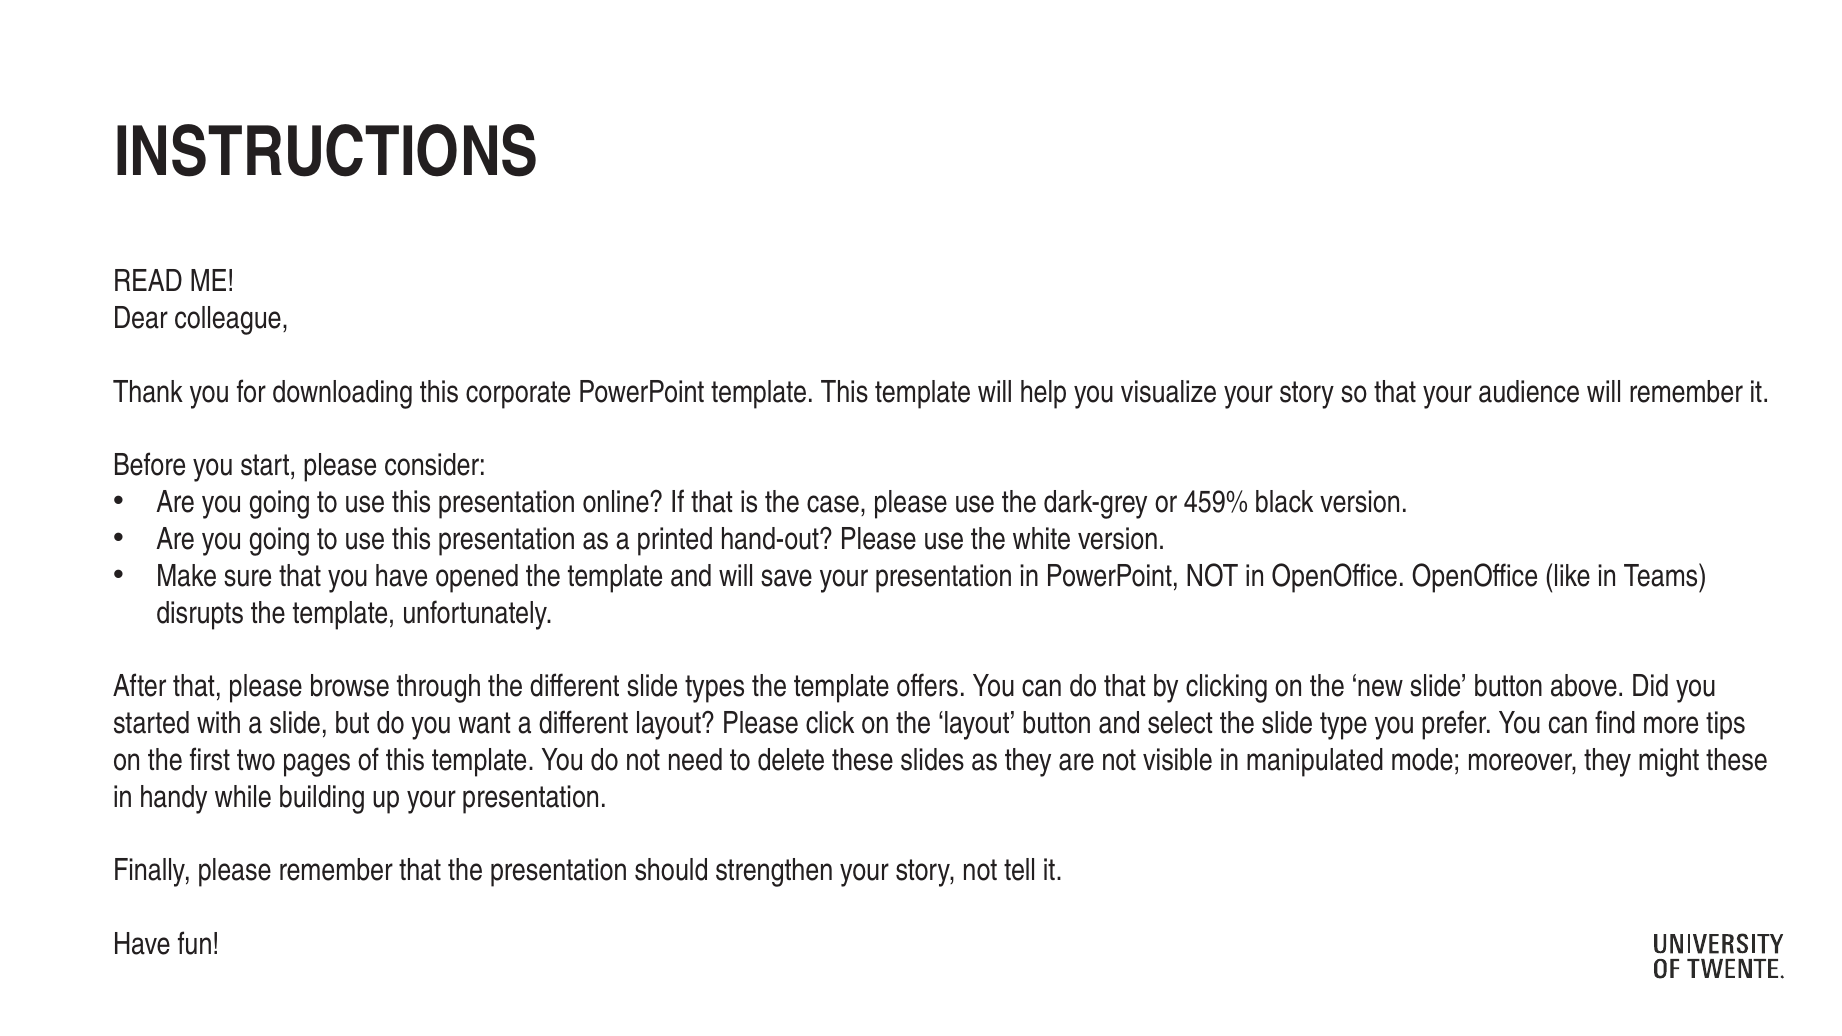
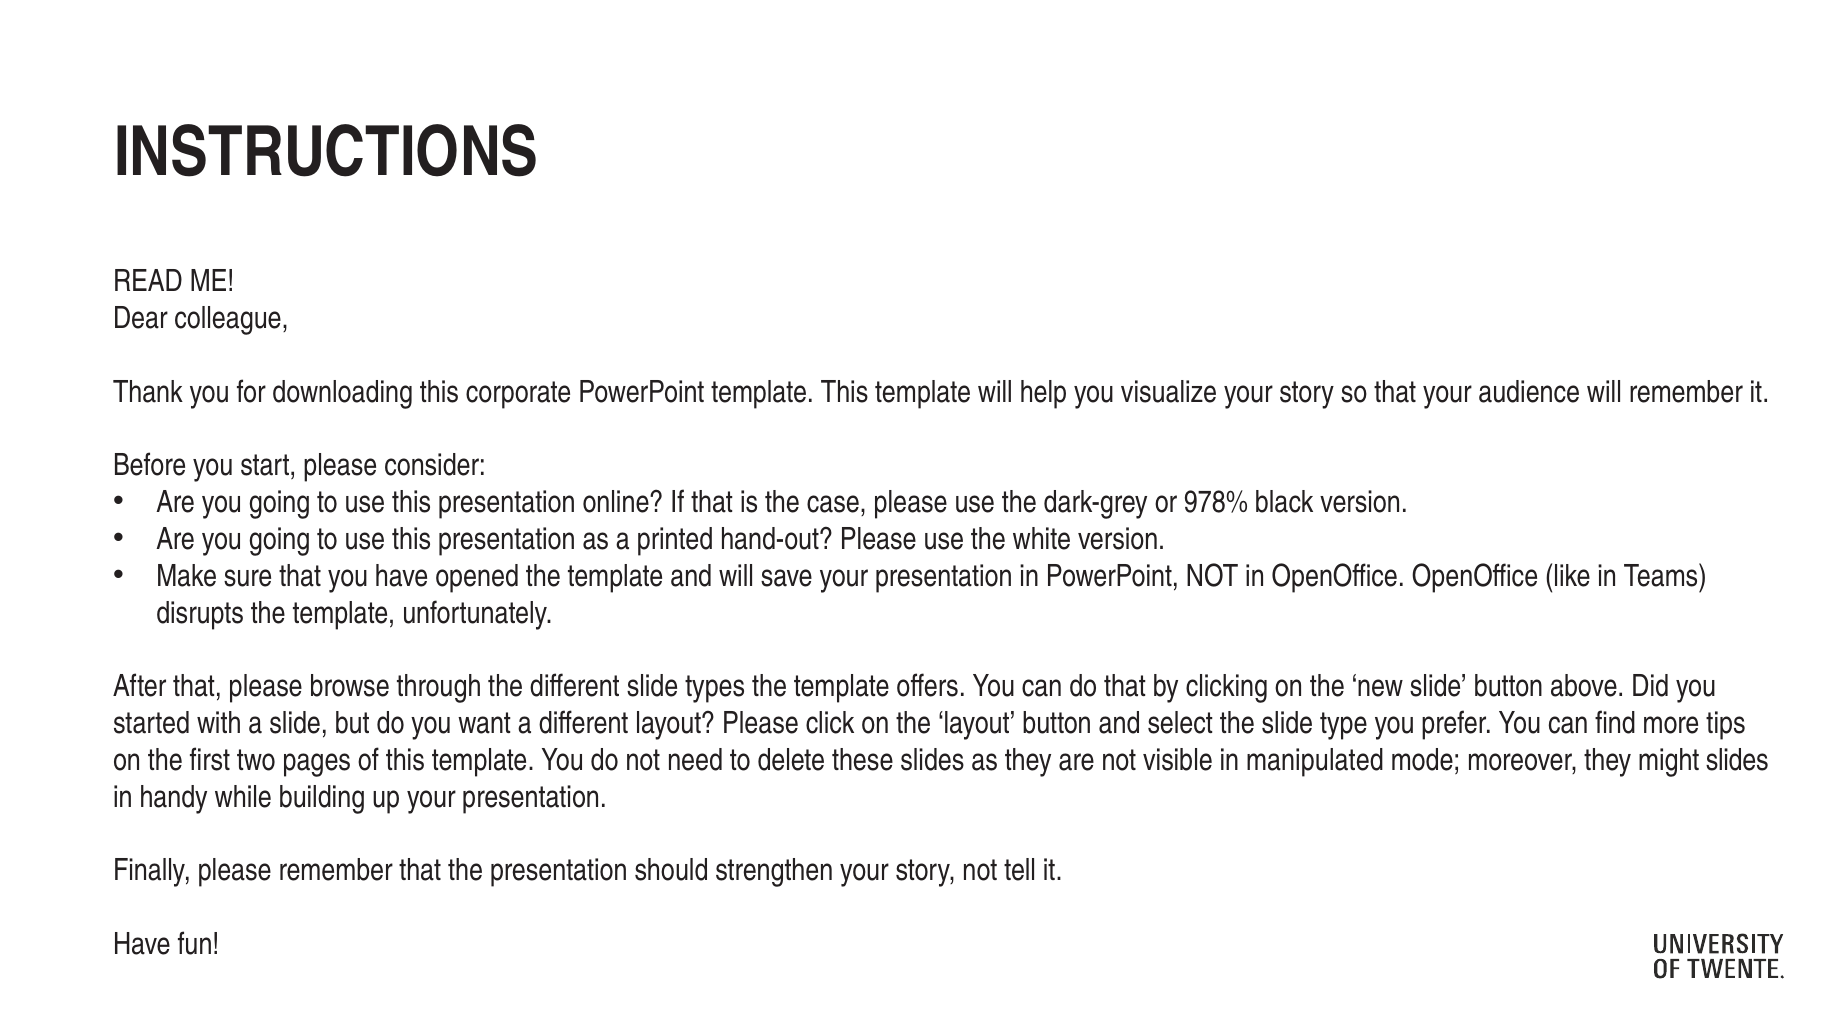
459%: 459% -> 978% (1216, 502)
might these: these -> slides (1737, 760)
